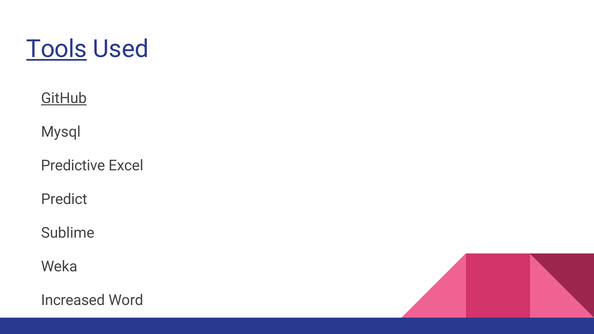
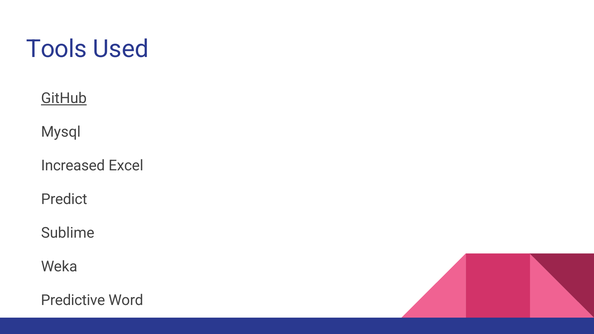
Tools underline: present -> none (57, 49)
Predictive: Predictive -> Increased (73, 166)
Increased: Increased -> Predictive (73, 300)
